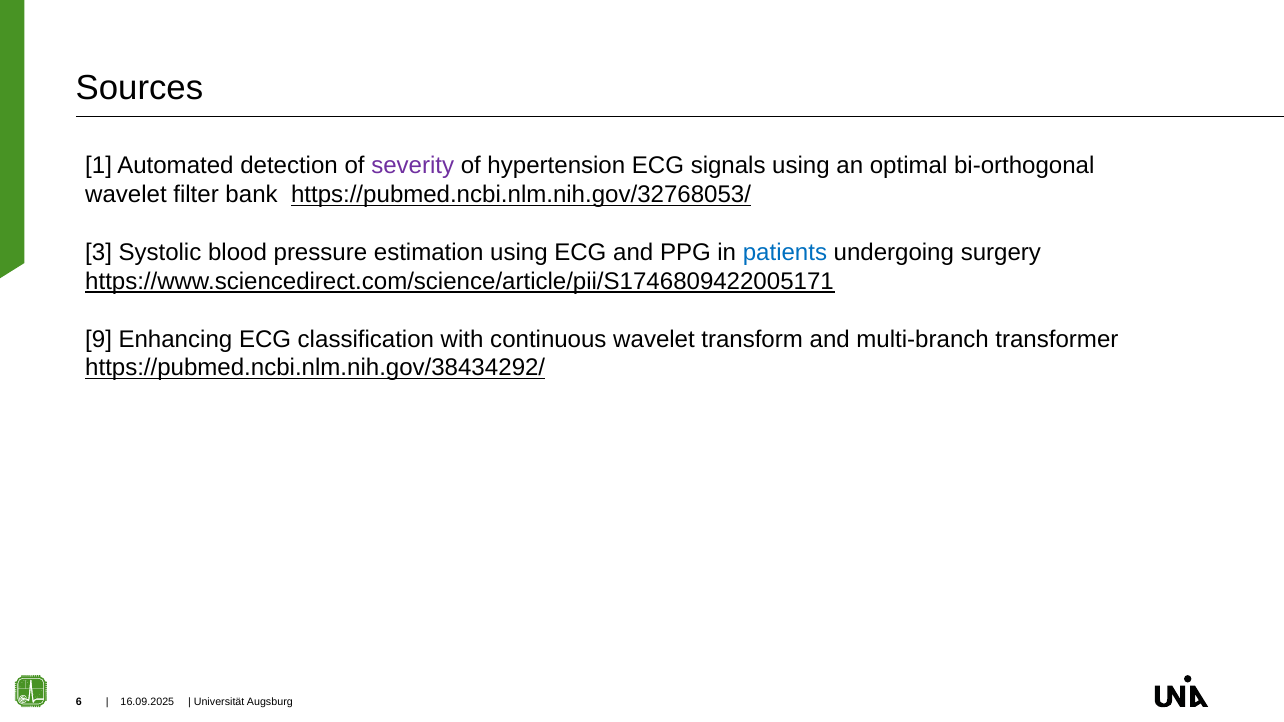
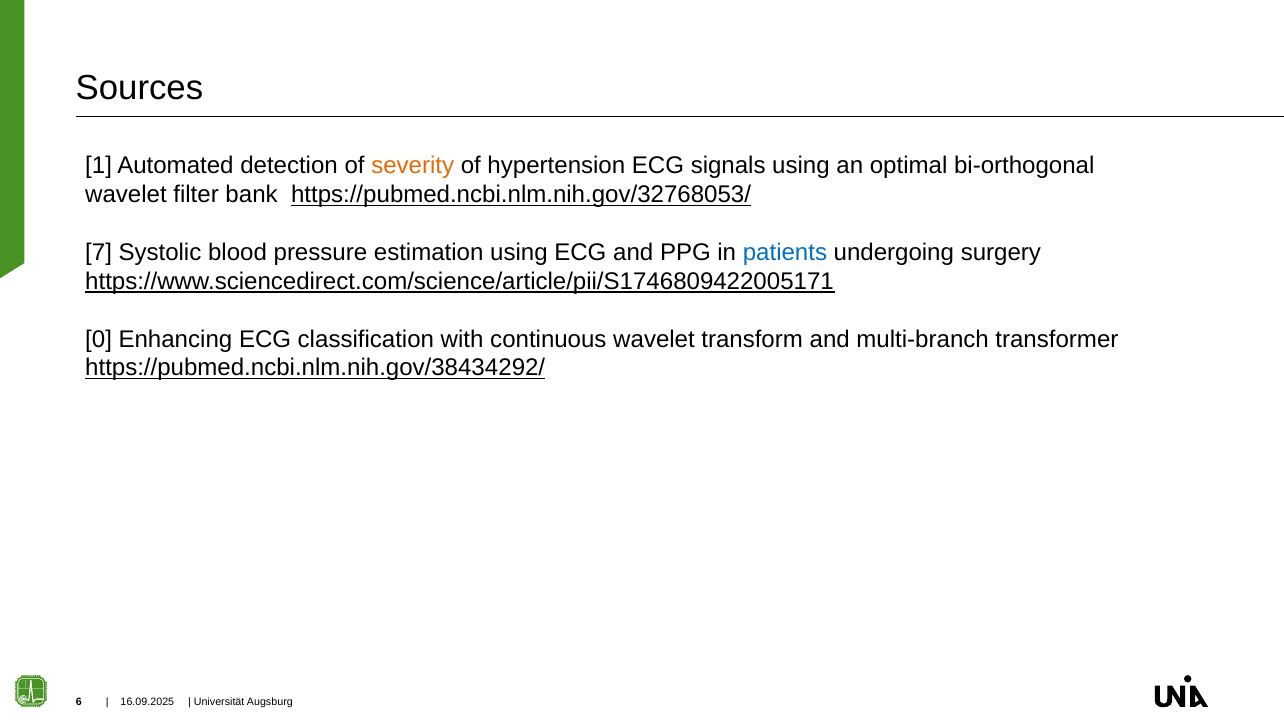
severity colour: purple -> orange (413, 166)
3: 3 -> 7 (99, 253)
9: 9 -> 0 (99, 339)
